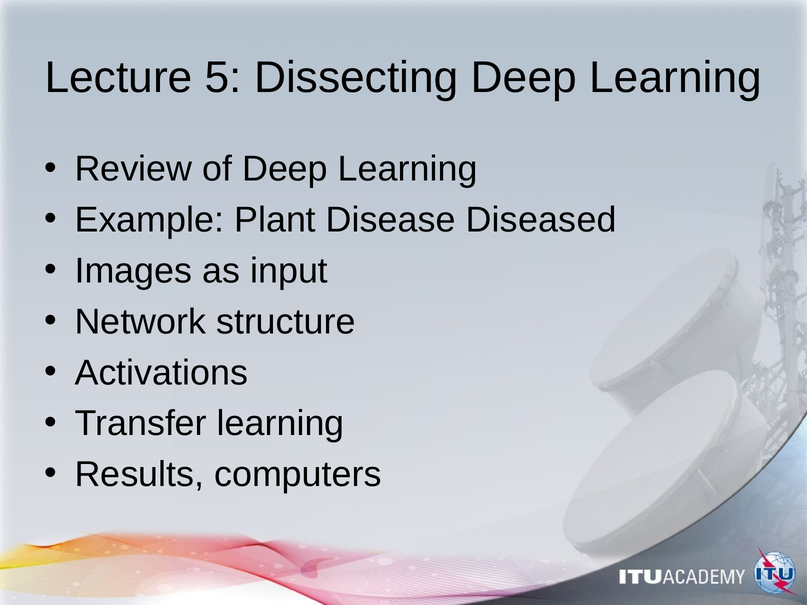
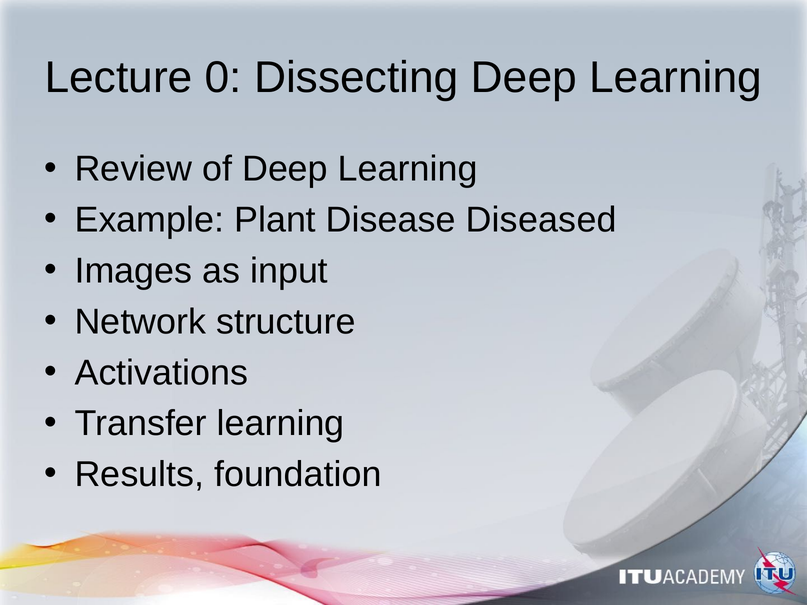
5: 5 -> 0 (223, 78)
computers: computers -> foundation (298, 475)
